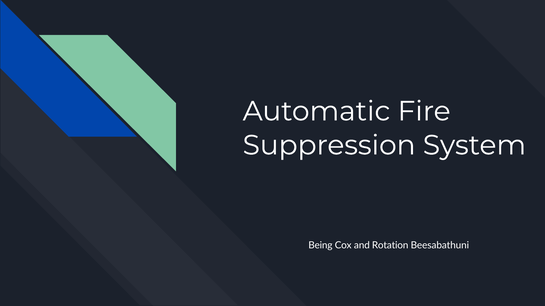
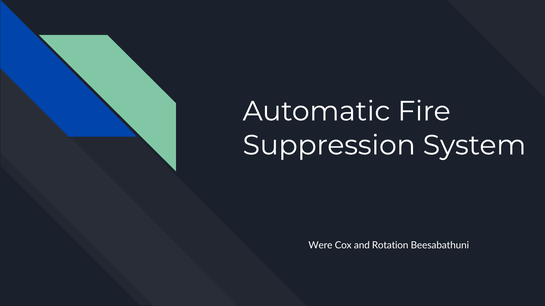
Being: Being -> Were (320, 246)
